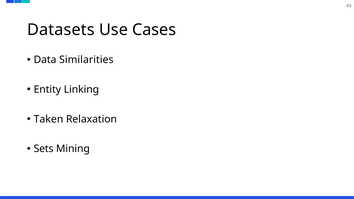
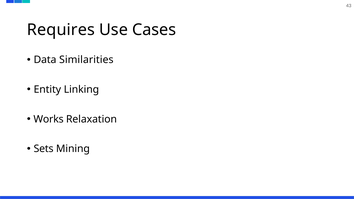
Datasets: Datasets -> Requires (61, 30)
Taken: Taken -> Works (49, 119)
